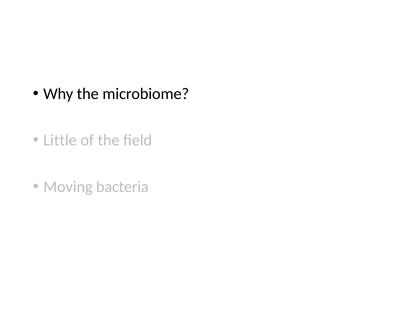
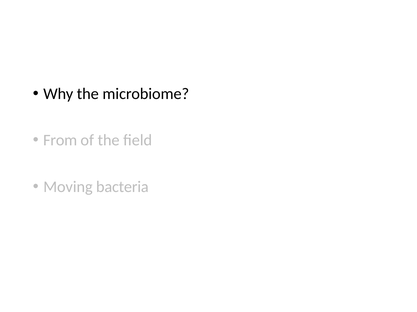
Little: Little -> From (60, 141)
